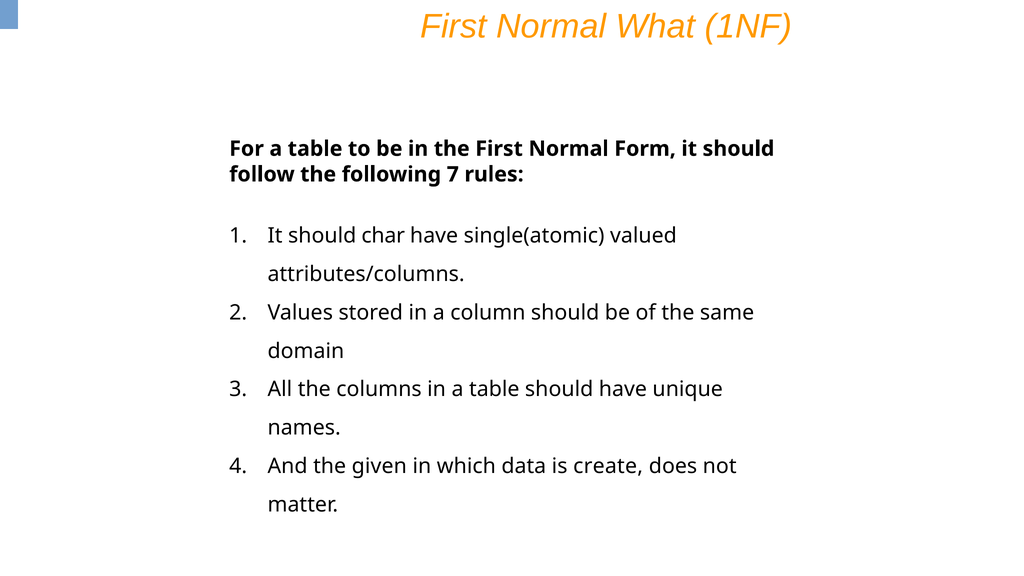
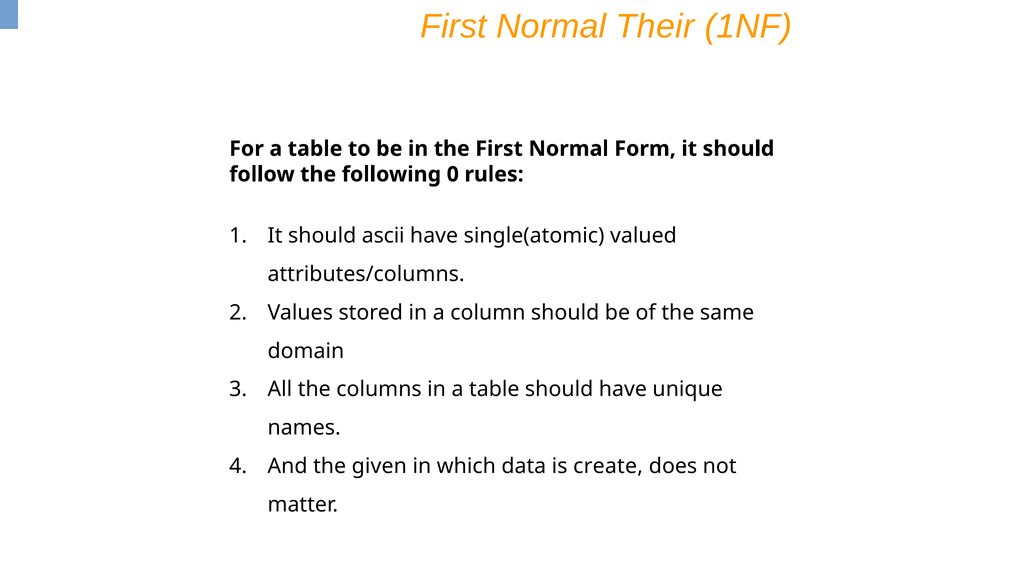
What: What -> Their (655, 27)
7: 7 -> 0 (453, 174)
char: char -> ascii (383, 236)
